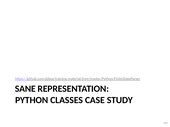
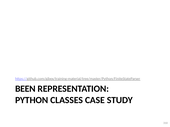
SANE: SANE -> BEEN (25, 89)
